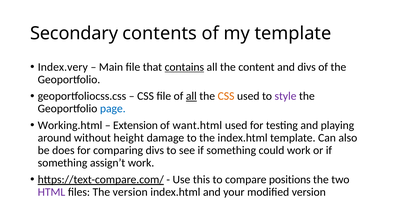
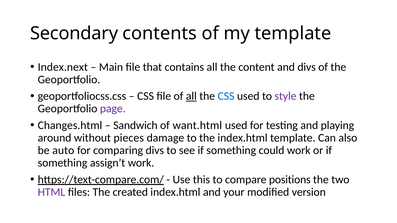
Index.very: Index.very -> Index.next (63, 67)
contains underline: present -> none (184, 67)
CSS colour: orange -> blue (226, 96)
page colour: blue -> purple (113, 109)
Working.html: Working.html -> Changes.html (70, 125)
Extension: Extension -> Sandwich (135, 125)
height: height -> pieces (129, 138)
does: does -> auto (63, 150)
The version: version -> created (130, 192)
